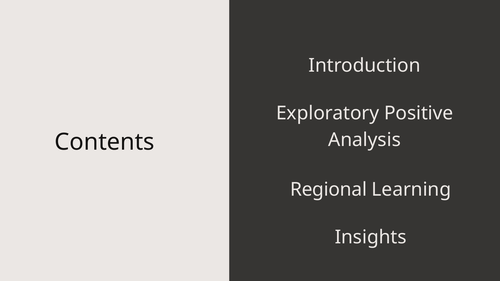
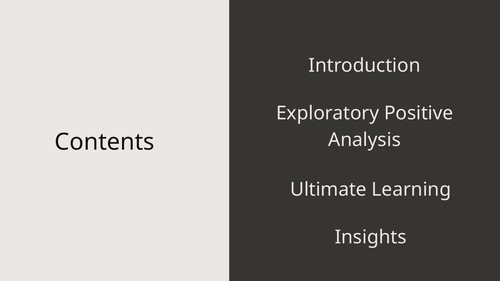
Regional: Regional -> Ultimate (328, 190)
